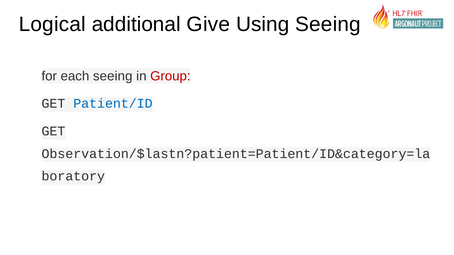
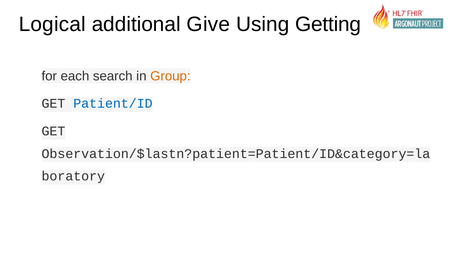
Using Seeing: Seeing -> Getting (328, 24)
each seeing: seeing -> search (113, 76)
Group colour: red -> orange (170, 76)
